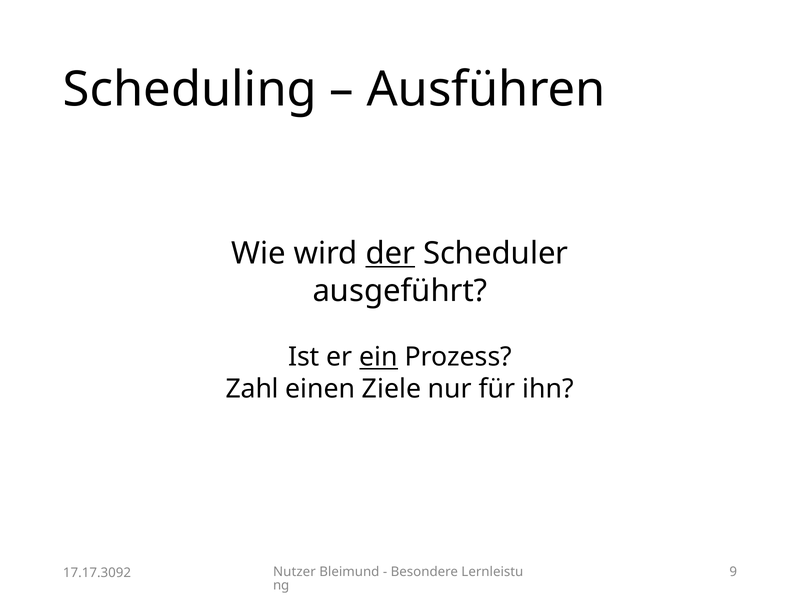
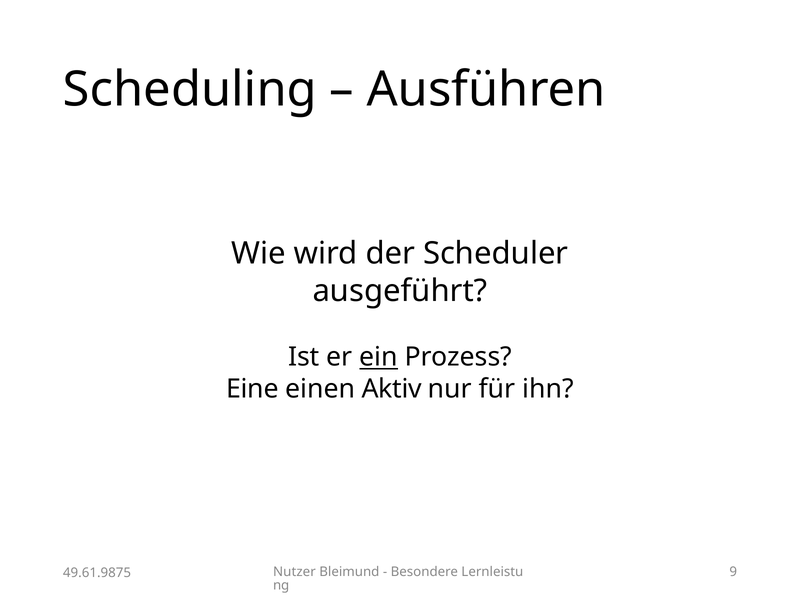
der underline: present -> none (390, 253)
Zahl: Zahl -> Eine (252, 389)
Ziele: Ziele -> Aktiv (392, 389)
17.17.3092: 17.17.3092 -> 49.61.9875 (97, 573)
